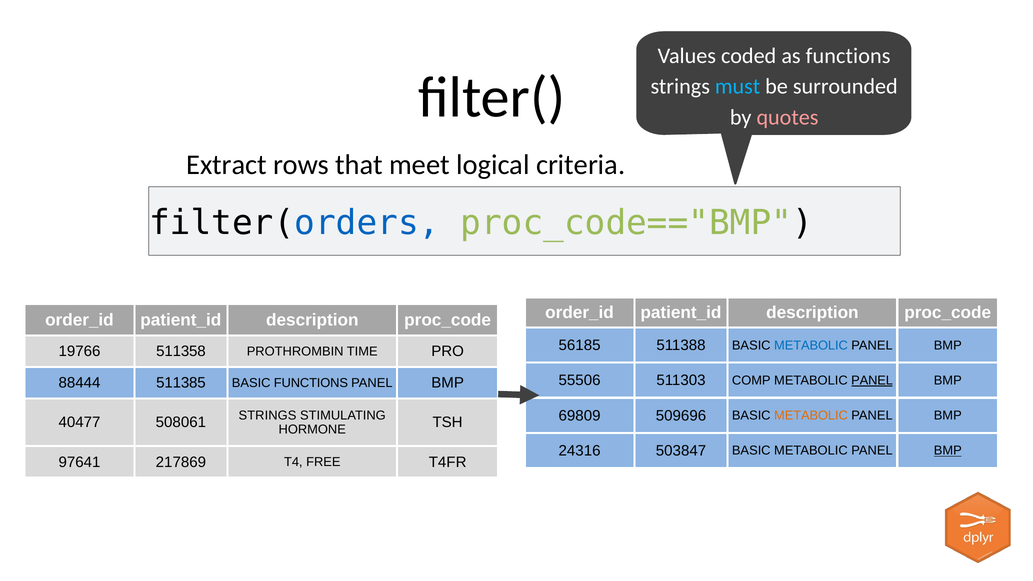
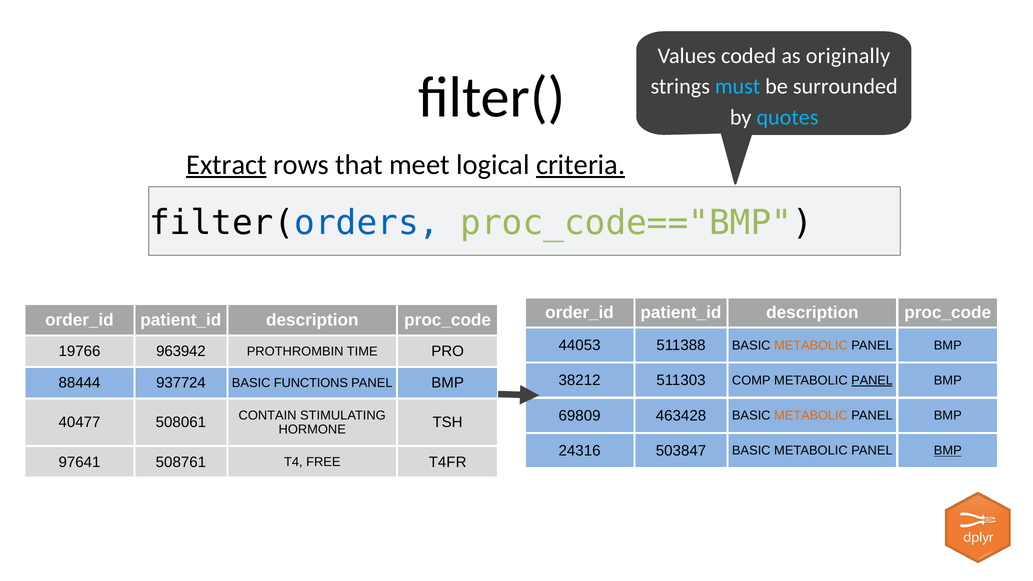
as functions: functions -> originally (848, 56)
quotes colour: pink -> light blue (787, 117)
Extract underline: none -> present (226, 165)
criteria underline: none -> present (581, 165)
56185: 56185 -> 44053 (580, 345)
METABOLIC colour: blue -> orange (811, 345)
511358: 511358 -> 963942 (181, 352)
55506: 55506 -> 38212 (580, 381)
511385: 511385 -> 937724 (181, 383)
509696: 509696 -> 463428 (681, 416)
508061 STRINGS: STRINGS -> CONTAIN (268, 415)
217869: 217869 -> 508761 (181, 462)
